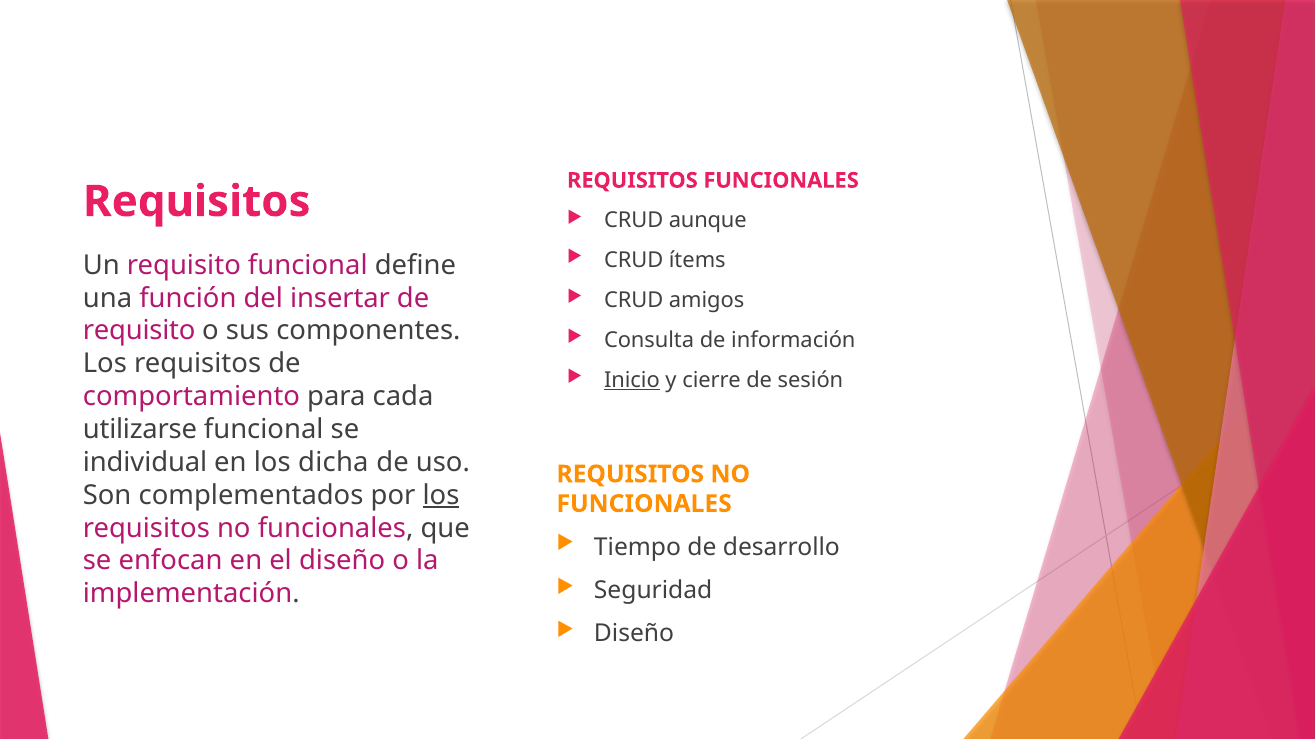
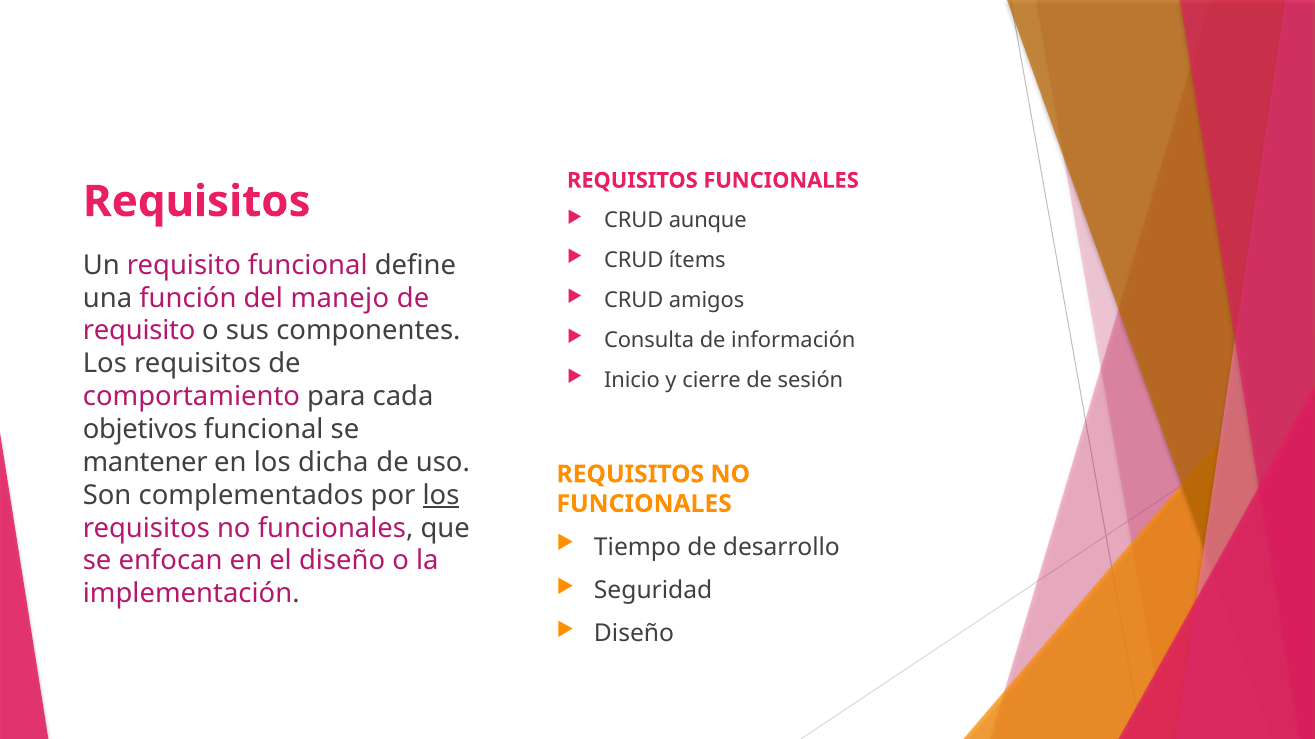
insertar: insertar -> manejo (340, 298)
Inicio underline: present -> none (632, 381)
utilizarse: utilizarse -> objetivos (140, 430)
individual: individual -> mantener (145, 463)
